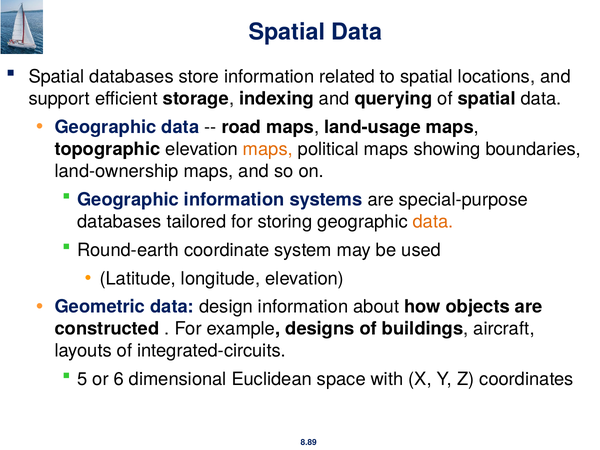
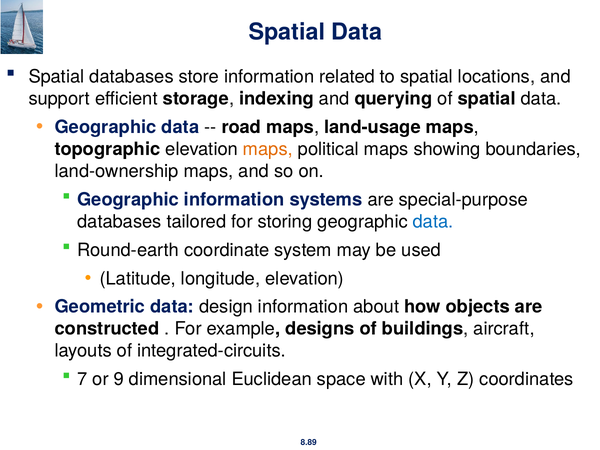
data colour: orange -> blue (433, 222)
5: 5 -> 7 (82, 379)
6: 6 -> 9 (119, 379)
